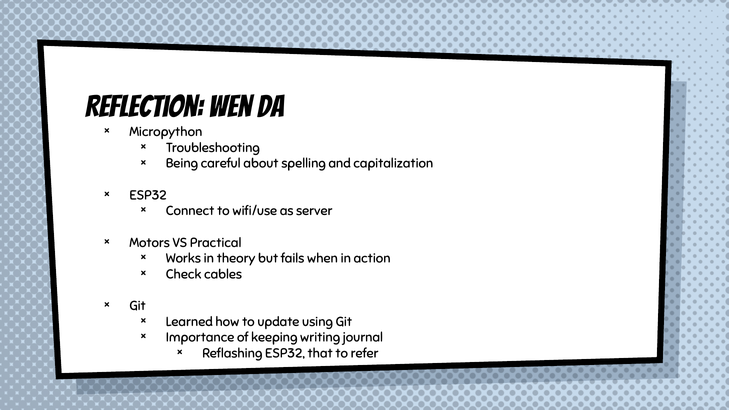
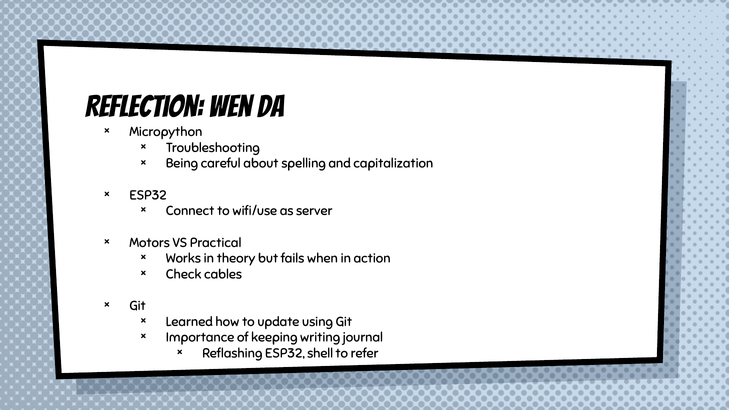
that: that -> shell (320, 353)
